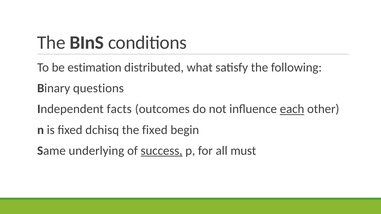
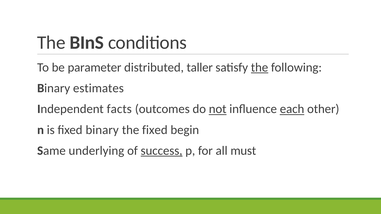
estimation: estimation -> parameter (95, 68)
what: what -> taller (200, 68)
the underline: none -> present (260, 68)
questions: questions -> estimates (98, 88)
not underline: none -> present (218, 109)
fixed dchisq: dchisq -> binary (102, 130)
